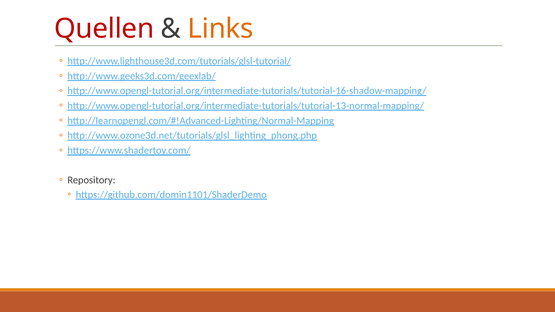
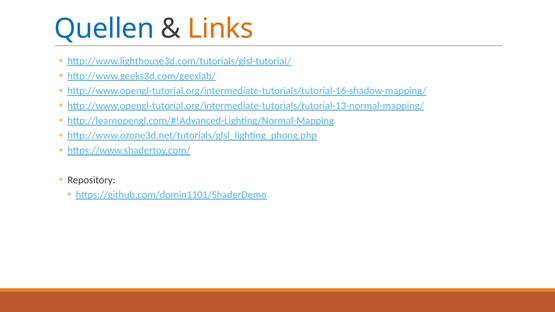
Quellen colour: red -> blue (104, 29)
